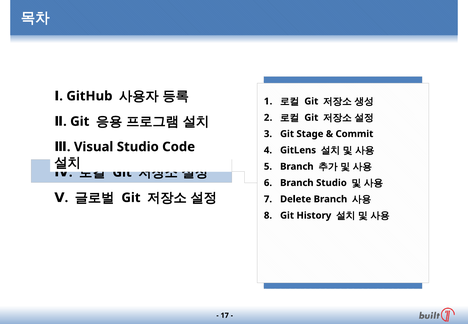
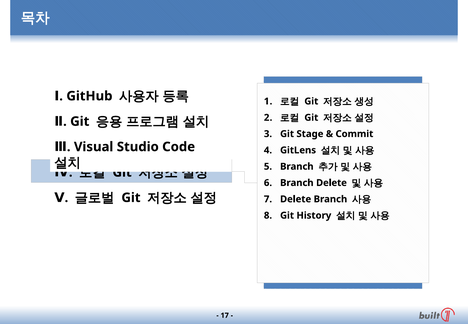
Branch Studio: Studio -> Delete (332, 183)
